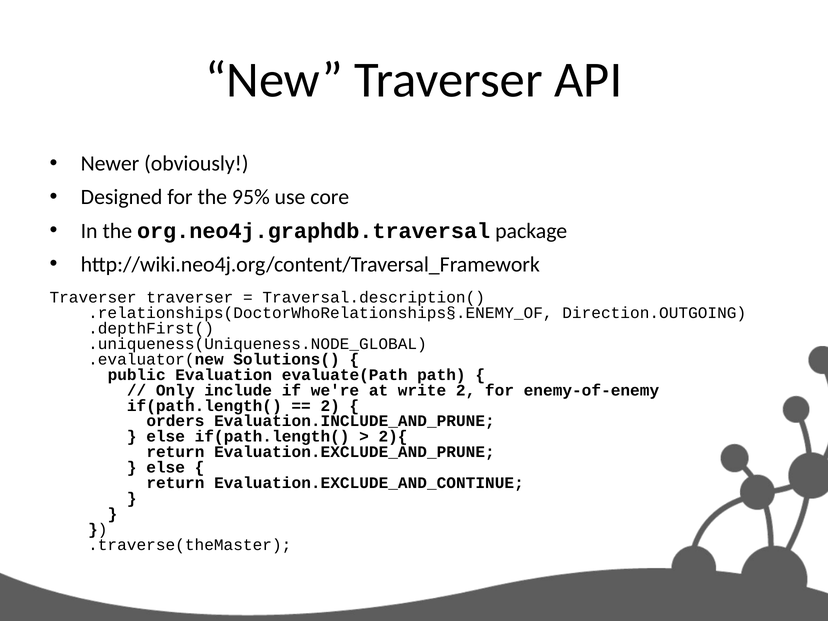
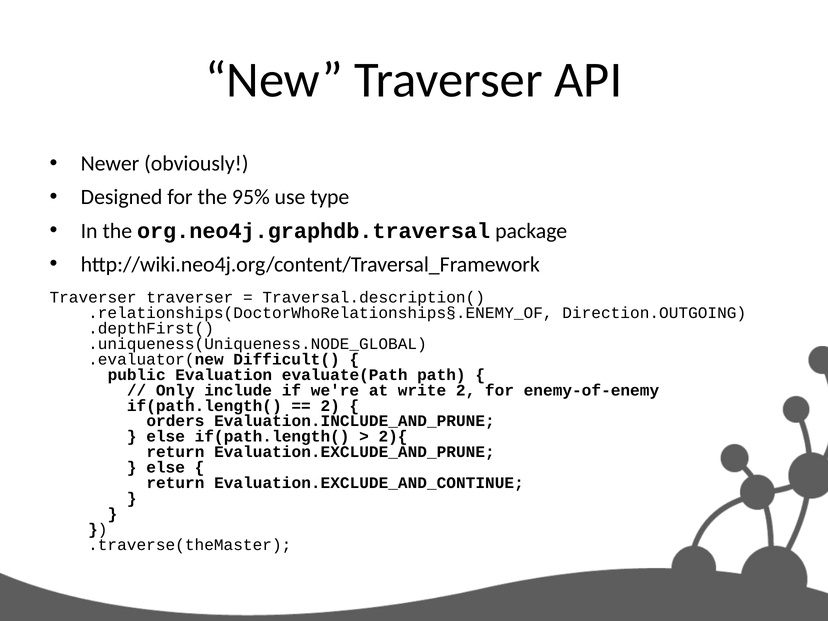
core: core -> type (330, 197)
Solutions(: Solutions( -> Difficult( (287, 359)
